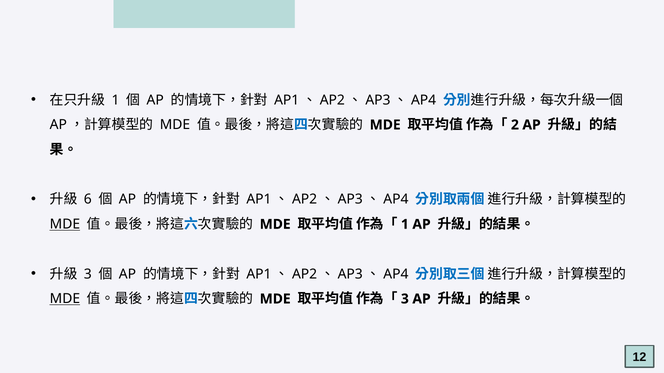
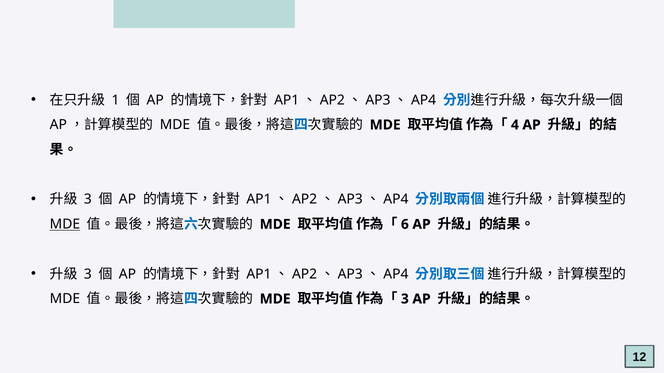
2: 2 -> 4 (515, 125)
6: 6 -> 3 (88, 200)
1: 1 -> 6 (405, 225)
MDE underline: present -> none (65, 299)
